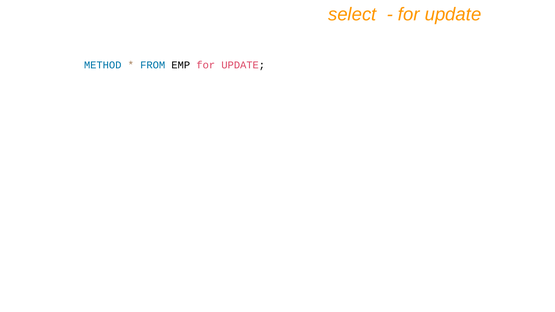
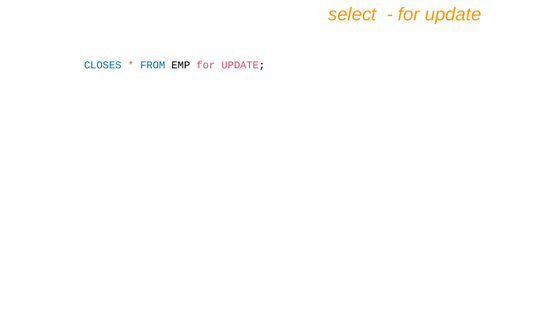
METHOD: METHOD -> CLOSES (103, 65)
